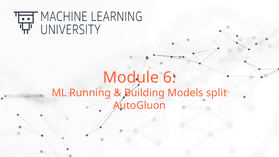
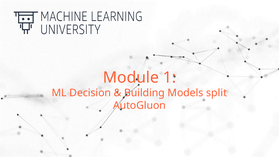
6: 6 -> 1 (170, 77)
Running: Running -> Decision (90, 93)
